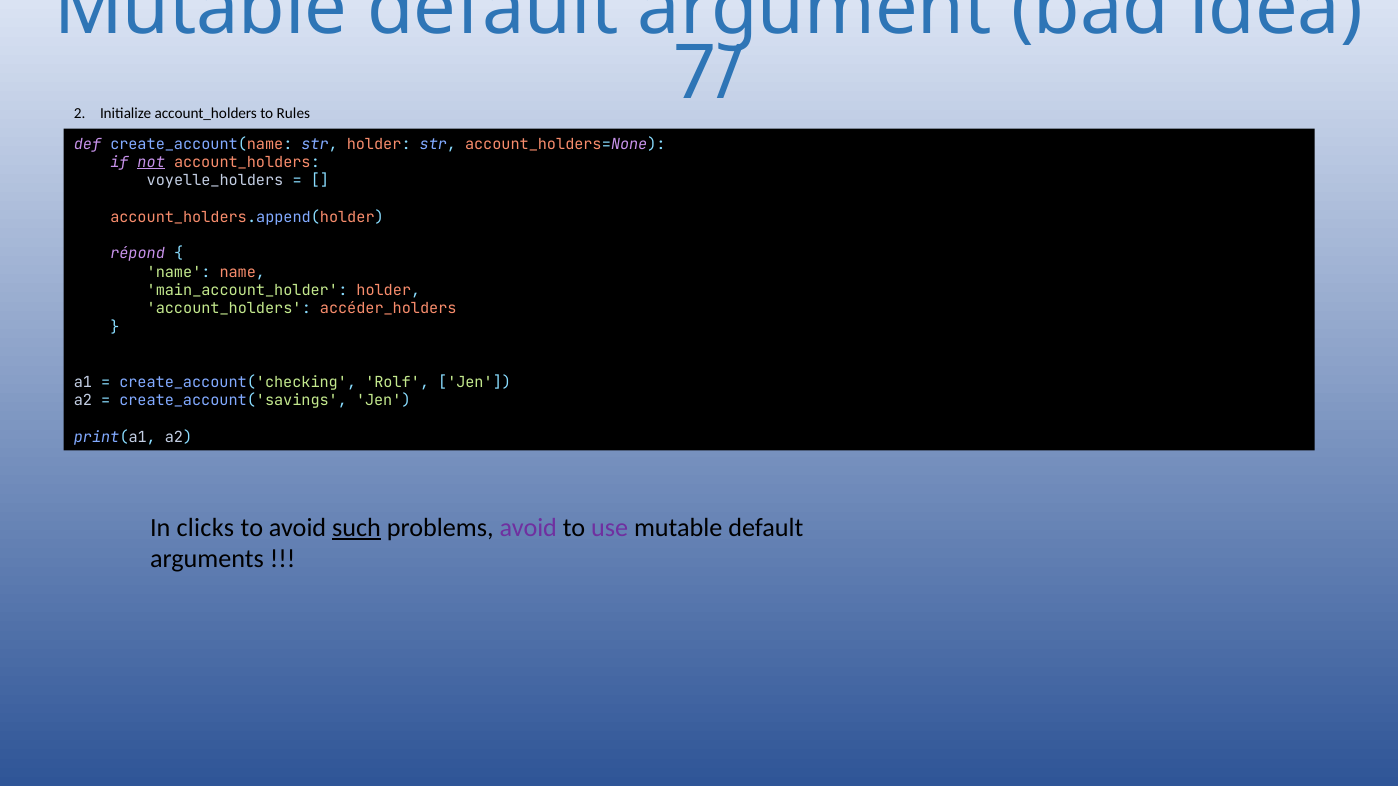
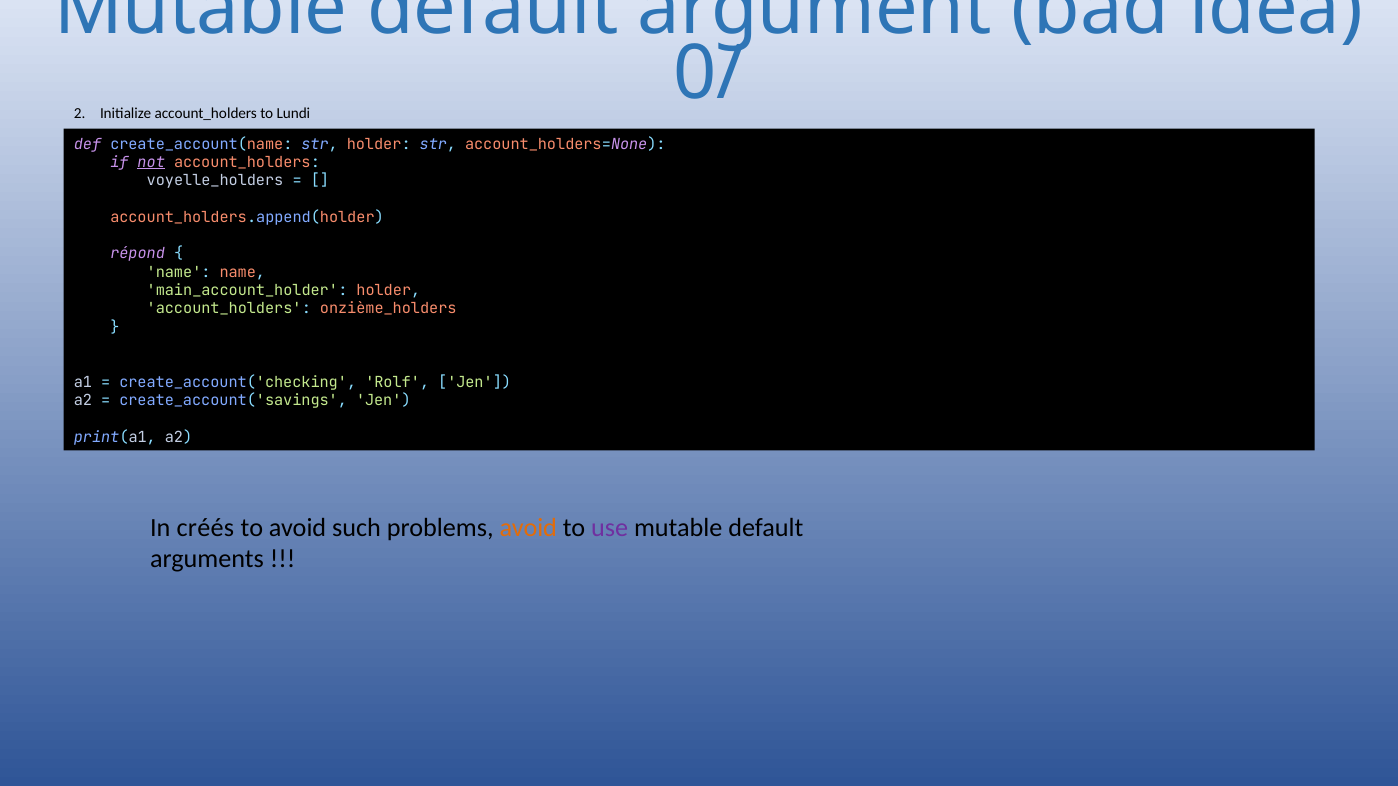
7/: 7/ -> 0/ (709, 73)
Rules: Rules -> Lundi (293, 114)
accéder_holders: accéder_holders -> onzième_holders (388, 309)
clicks: clicks -> créés (205, 528)
such underline: present -> none (357, 528)
avoid colour: purple -> orange (528, 528)
